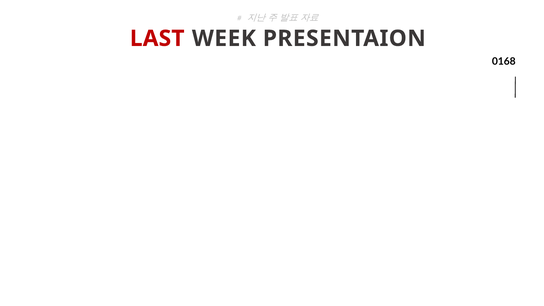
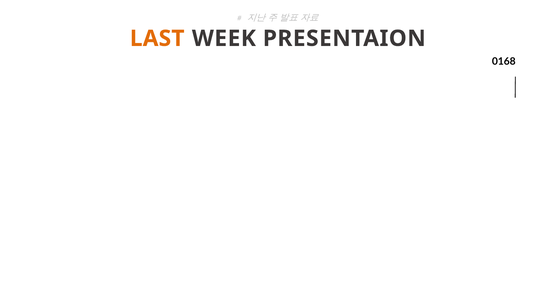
LAST colour: red -> orange (157, 38)
